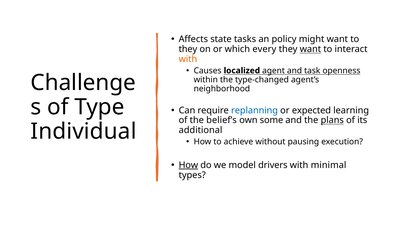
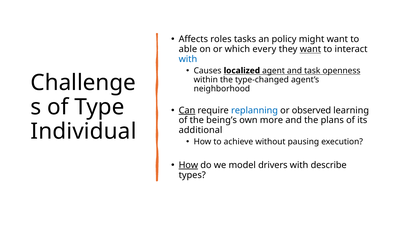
state: state -> roles (221, 39)
they: they -> able (188, 49)
with colour: orange -> blue (188, 59)
Can underline: none -> present (187, 110)
expected: expected -> observed (311, 110)
belief’s: belief’s -> being’s (222, 120)
some: some -> more (271, 120)
plans underline: present -> none (332, 120)
minimal: minimal -> describe (329, 165)
